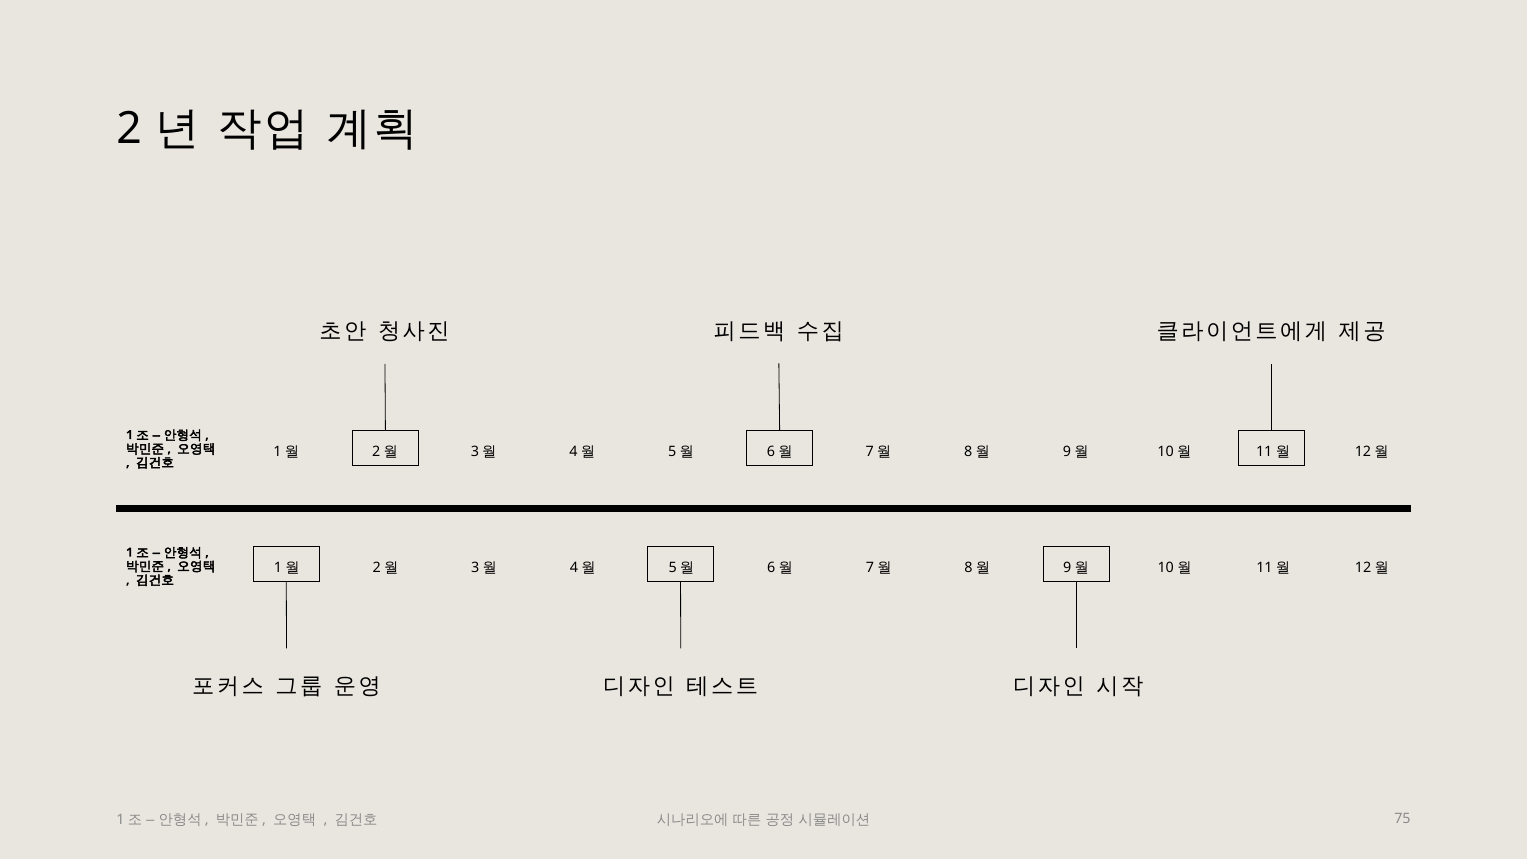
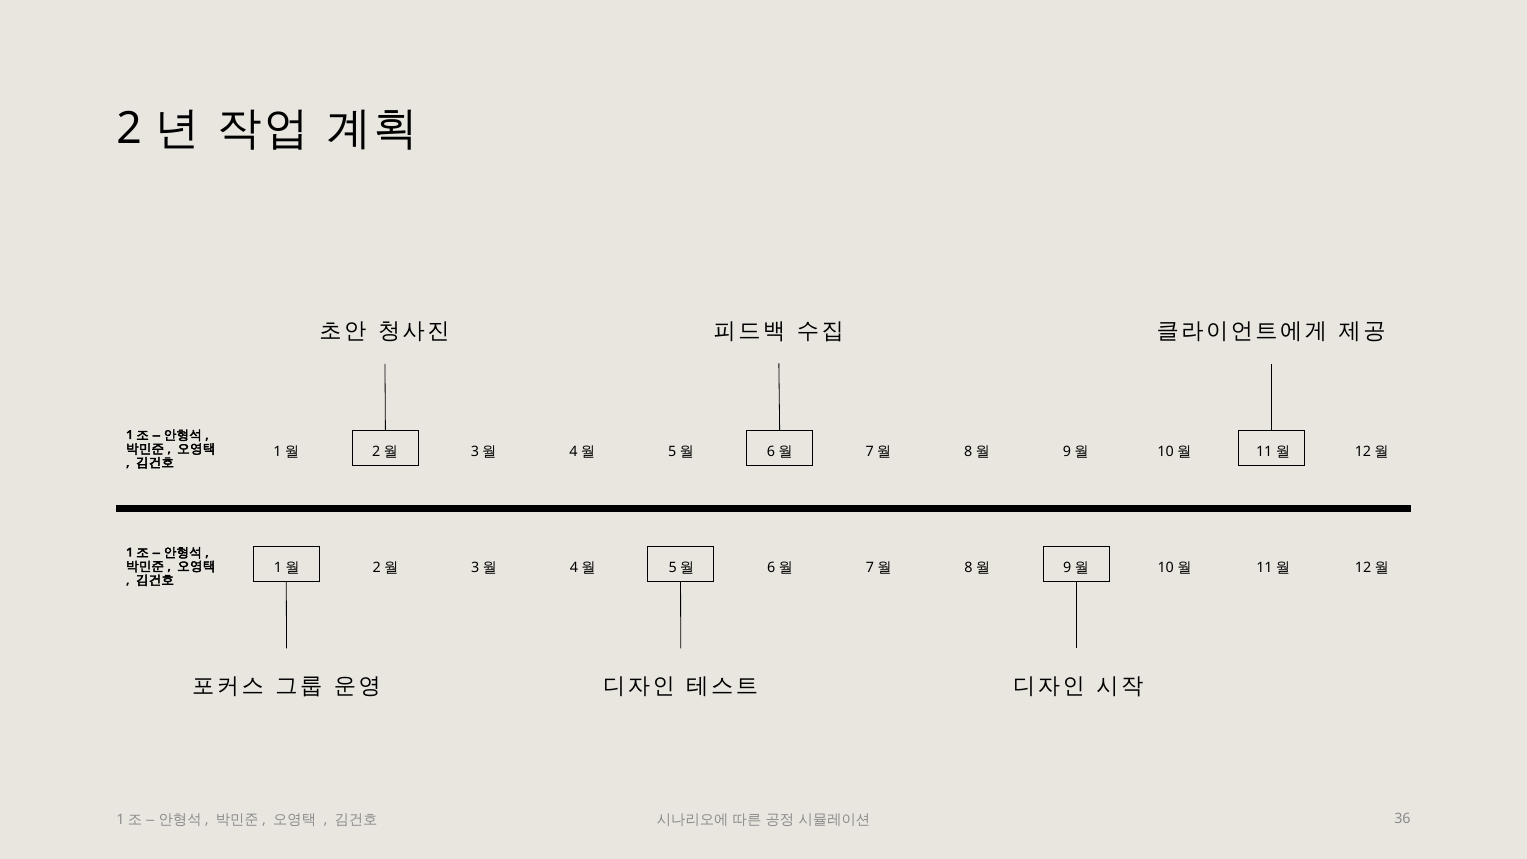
75: 75 -> 36 (1402, 819)
